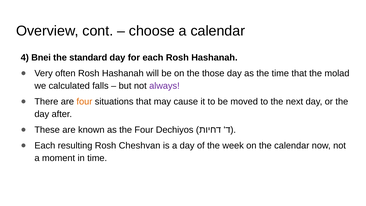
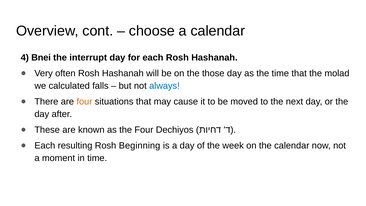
standard: standard -> interrupt (88, 58)
always colour: purple -> blue (164, 86)
Cheshvan: Cheshvan -> Beginning (140, 146)
